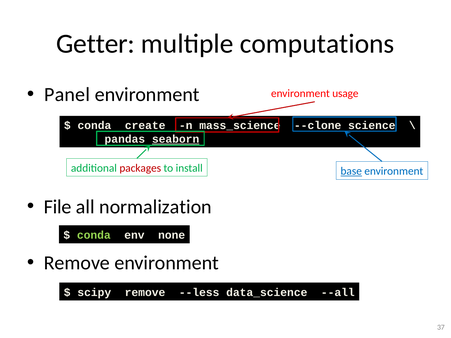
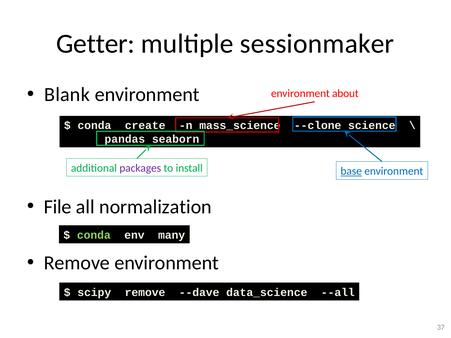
computations: computations -> sessionmaker (317, 44)
Panel: Panel -> Blank (67, 95)
usage: usage -> about (345, 94)
seaborn underline: present -> none (176, 139)
packages colour: red -> purple (140, 168)
none: none -> many (172, 235)
--less: --less -> --dave (199, 293)
